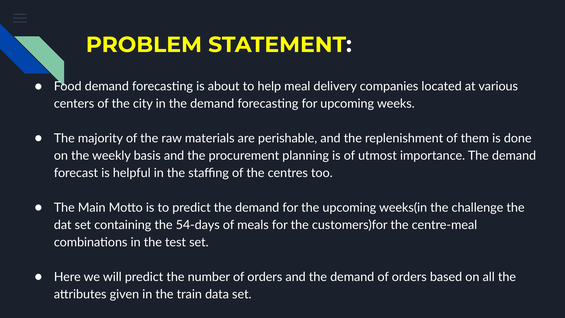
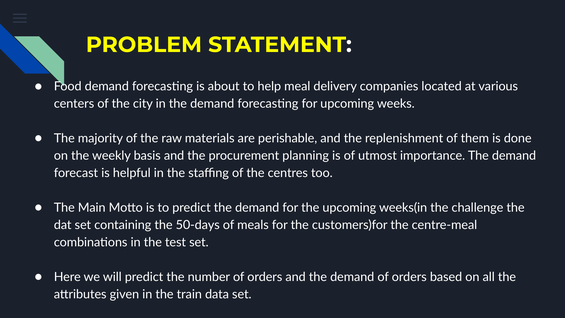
54-days: 54-days -> 50-days (198, 225)
